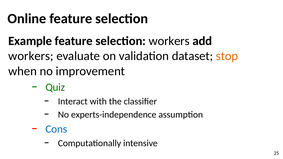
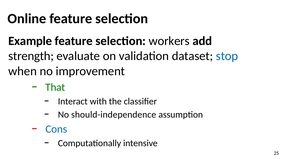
workers: workers -> strength (31, 56)
stop colour: orange -> blue (227, 56)
Quiz: Quiz -> That (55, 87)
experts-independence: experts-independence -> should-independence (114, 115)
